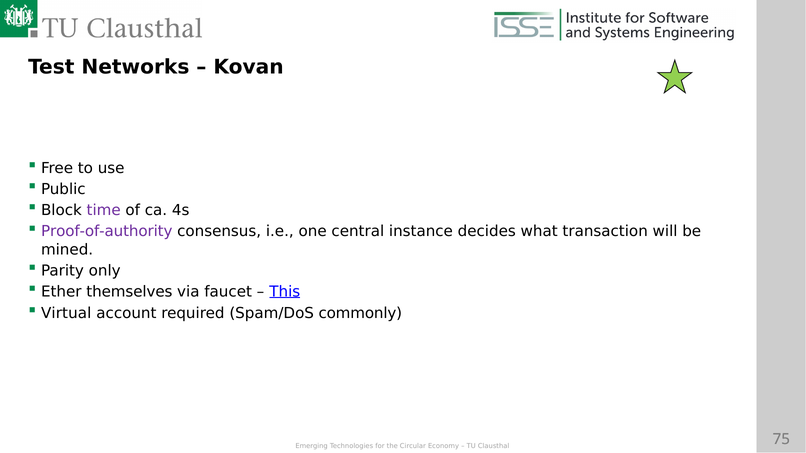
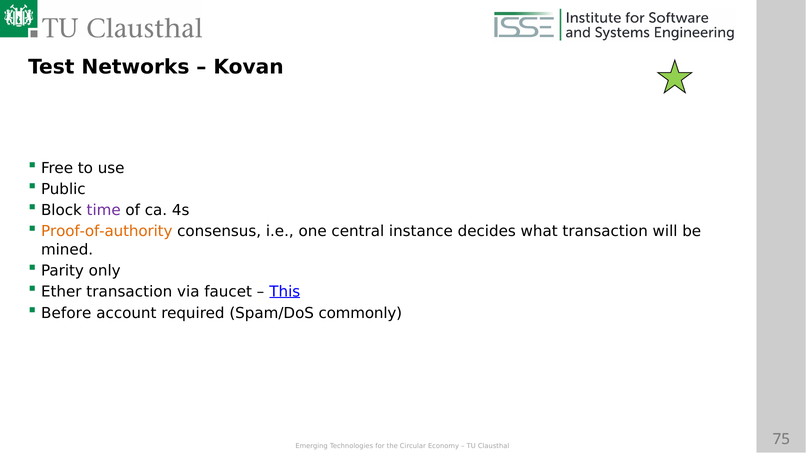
Proof-of-authority colour: purple -> orange (107, 232)
Ether themselves: themselves -> transaction (129, 292)
Virtual: Virtual -> Before (66, 313)
